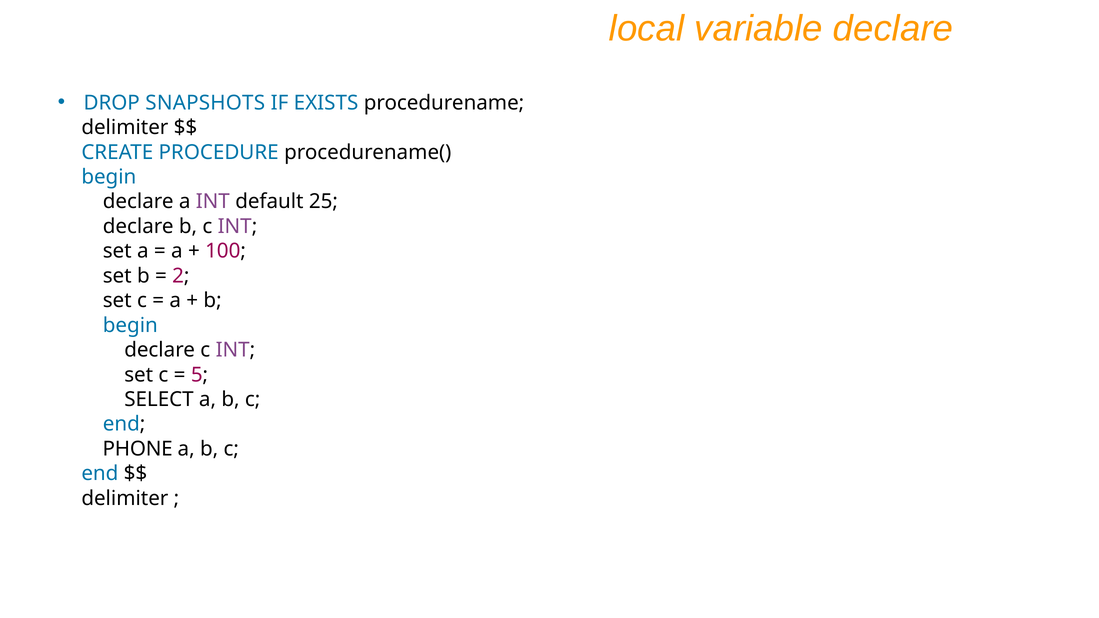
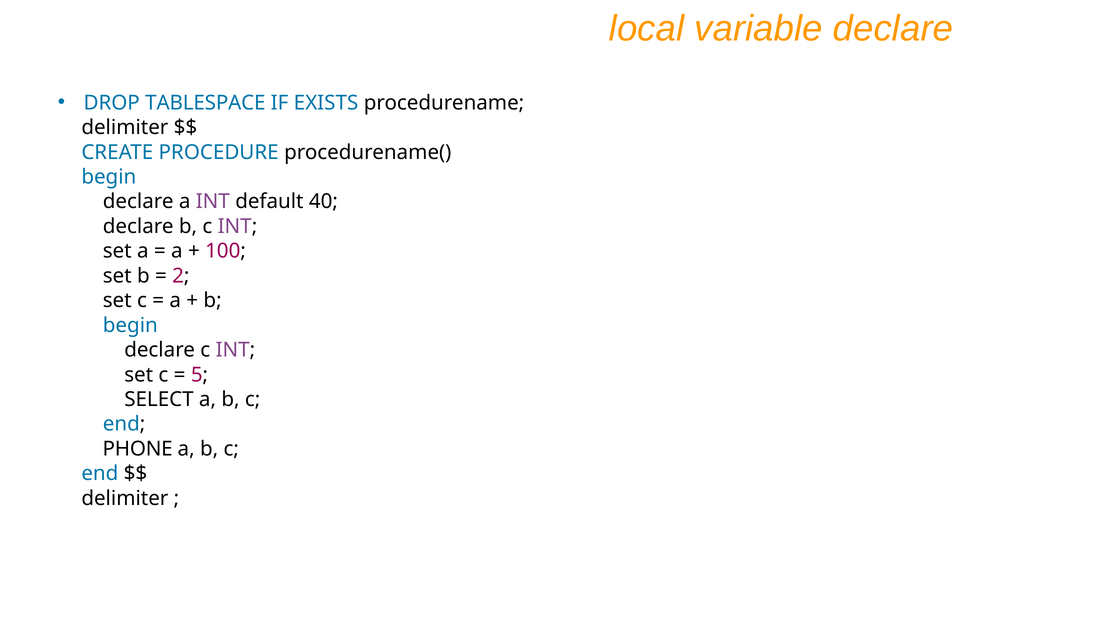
SNAPSHOTS: SNAPSHOTS -> TABLESPACE (205, 103)
25: 25 -> 40 (323, 202)
